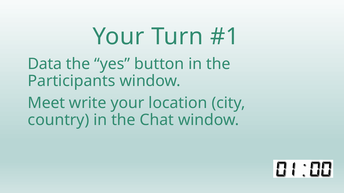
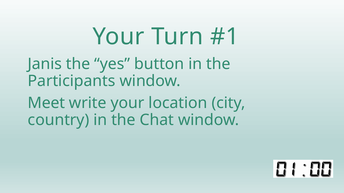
Data: Data -> Janis (45, 64)
